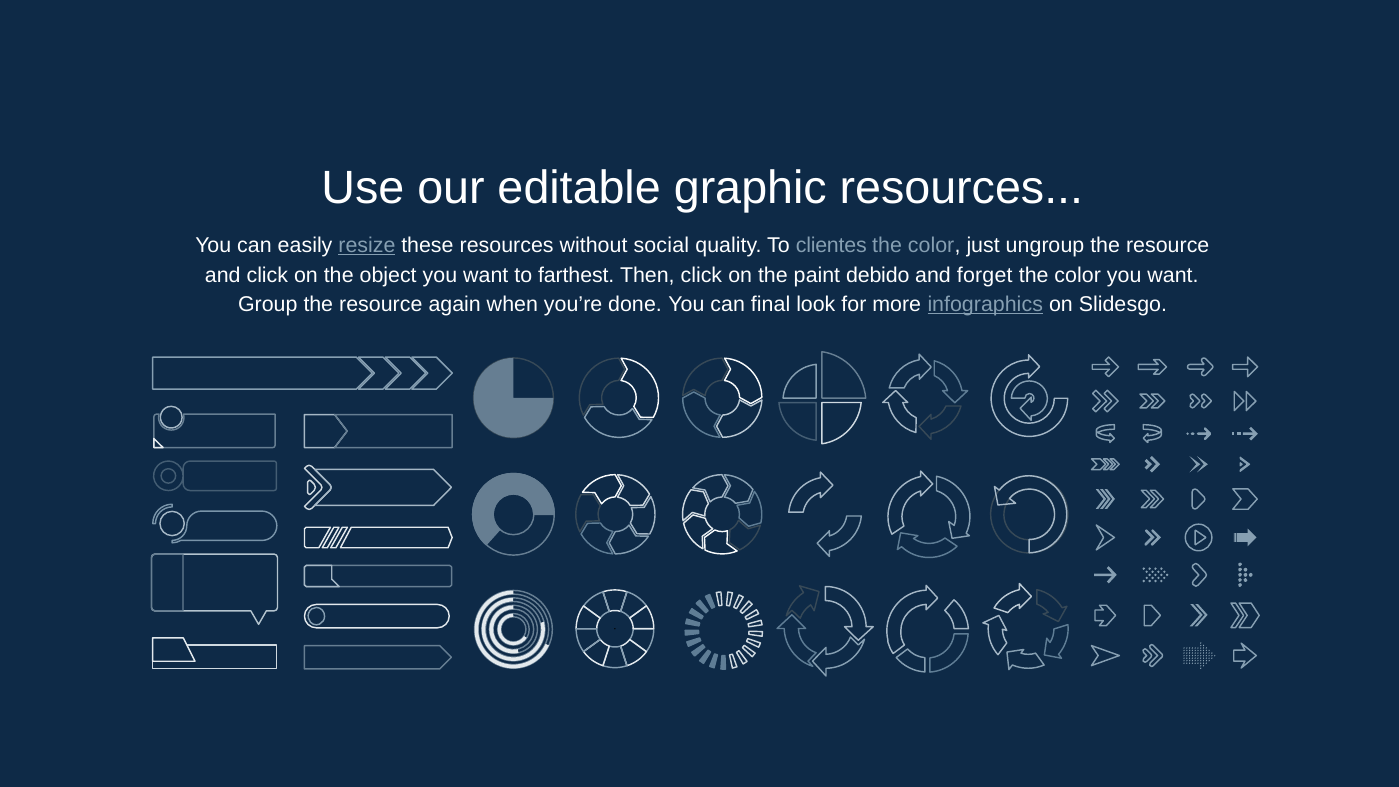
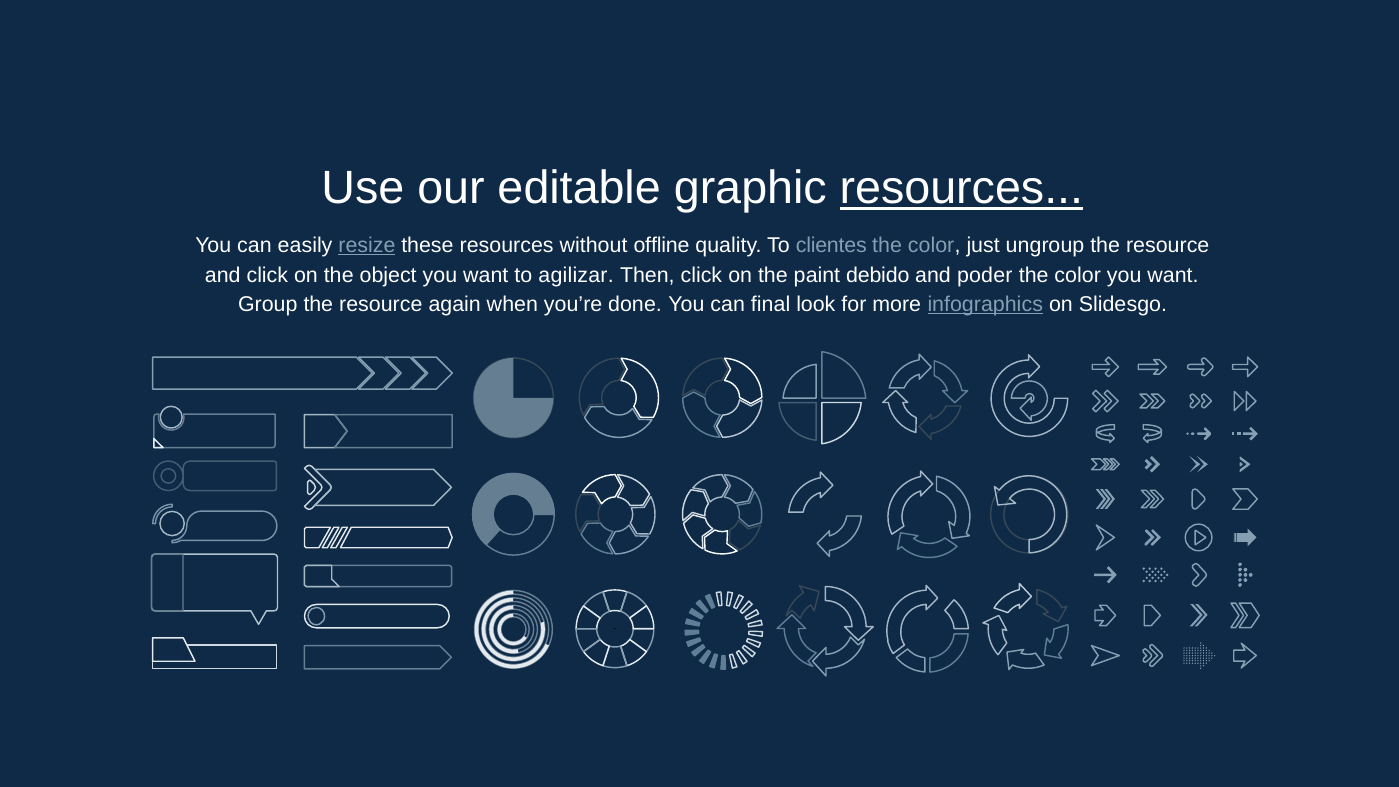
resources underline: none -> present (961, 188)
social: social -> offline (662, 245)
farthest: farthest -> agilizar (576, 275)
forget: forget -> poder (985, 275)
